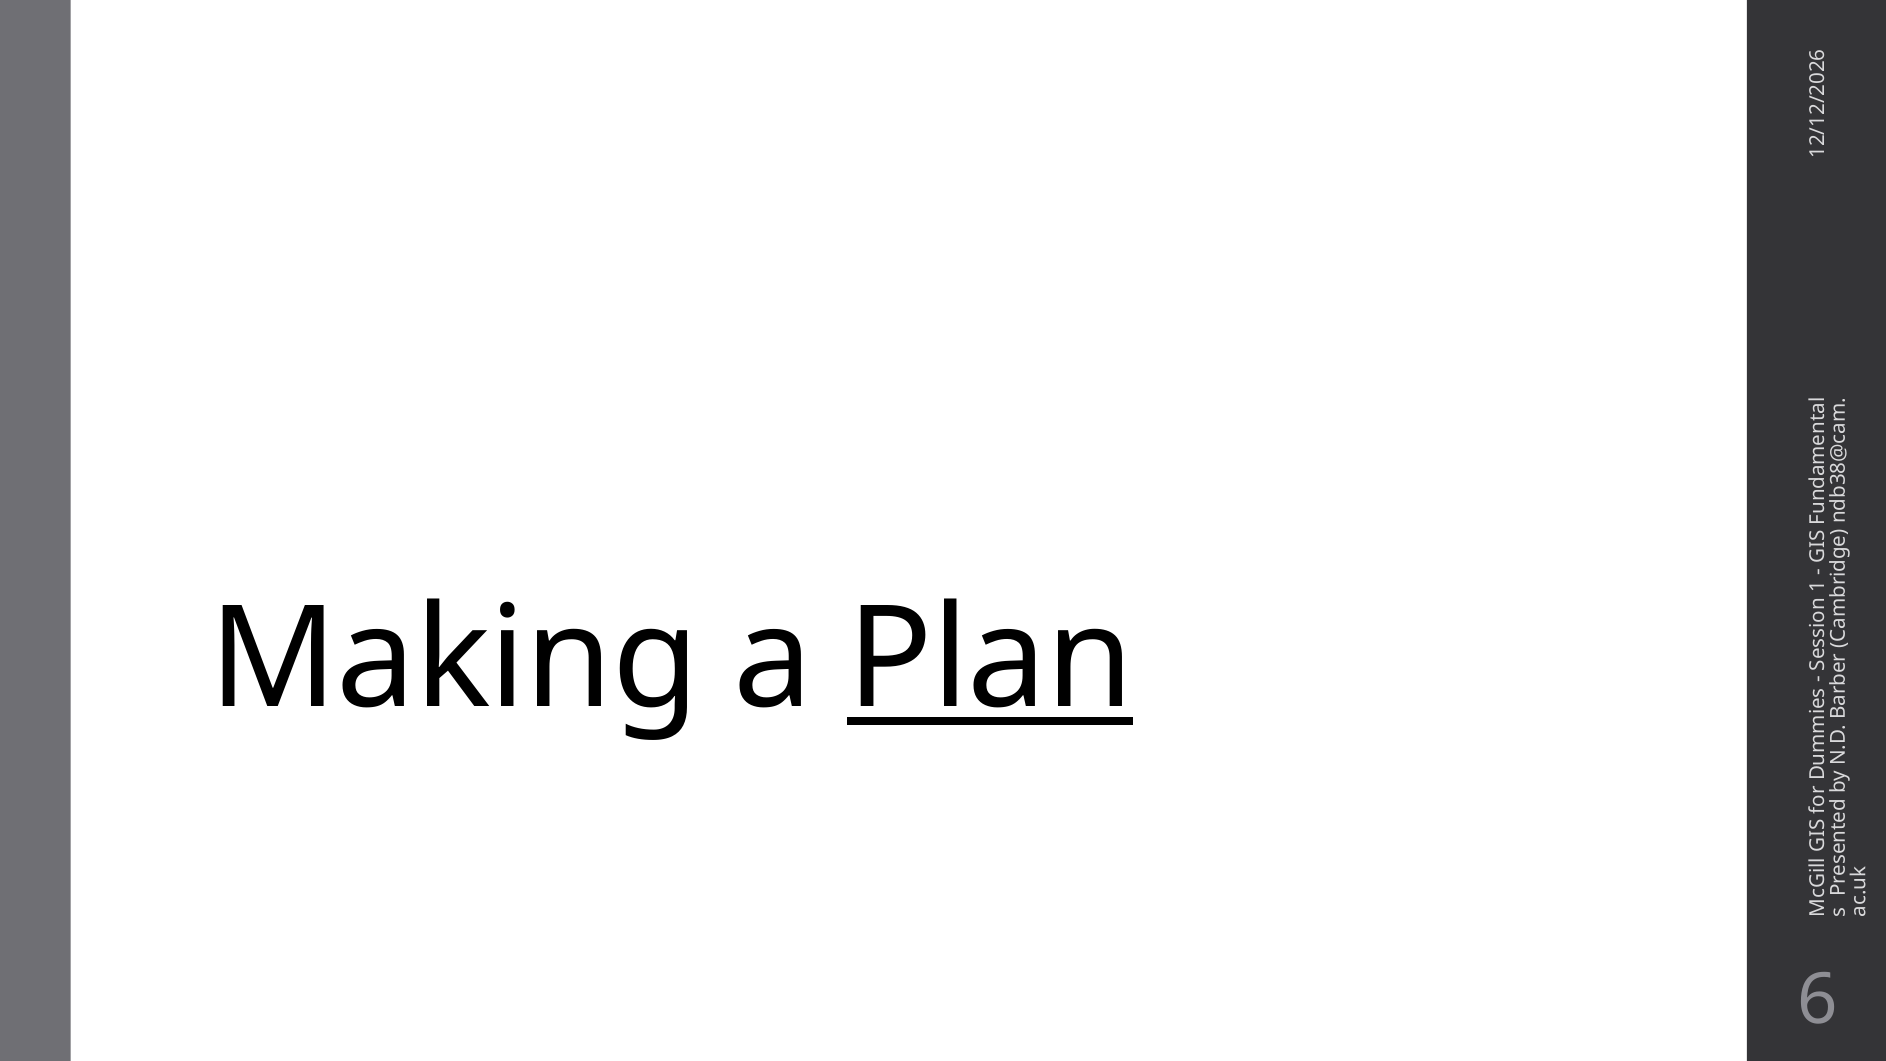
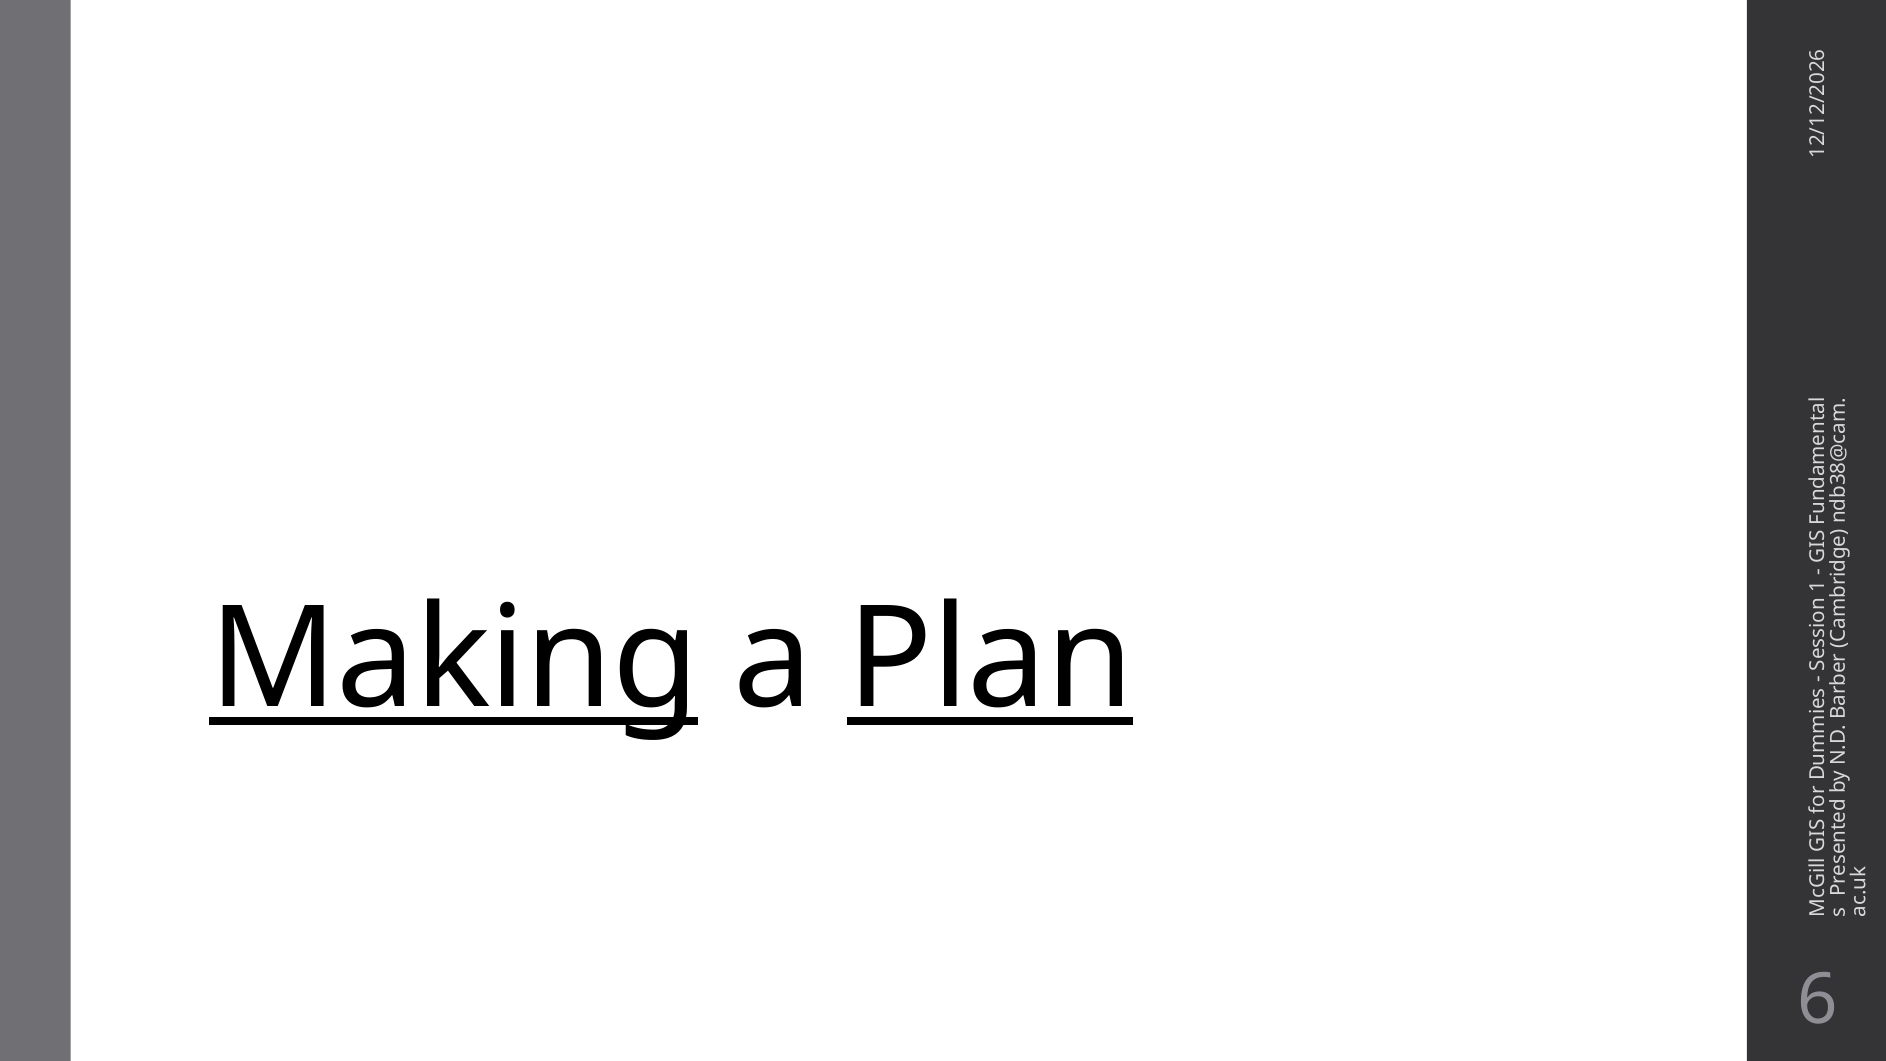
Making underline: none -> present (454, 660)
